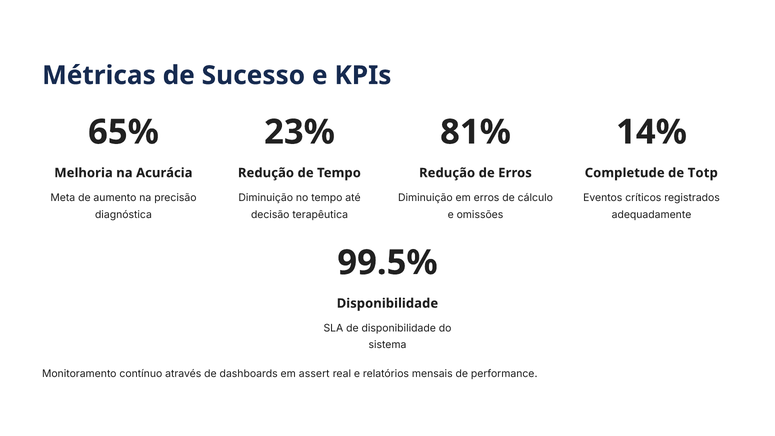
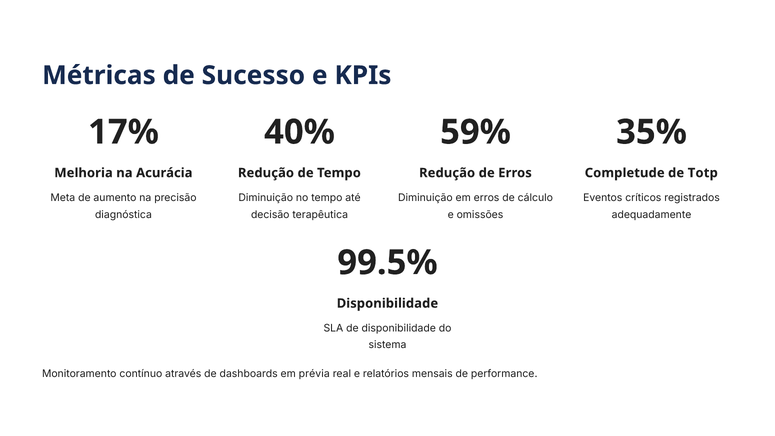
65%: 65% -> 17% (123, 132)
23%: 23% -> 40% (300, 132)
81%: 81% -> 59% (475, 132)
14%: 14% -> 35% (652, 132)
assert: assert -> prévia (314, 374)
